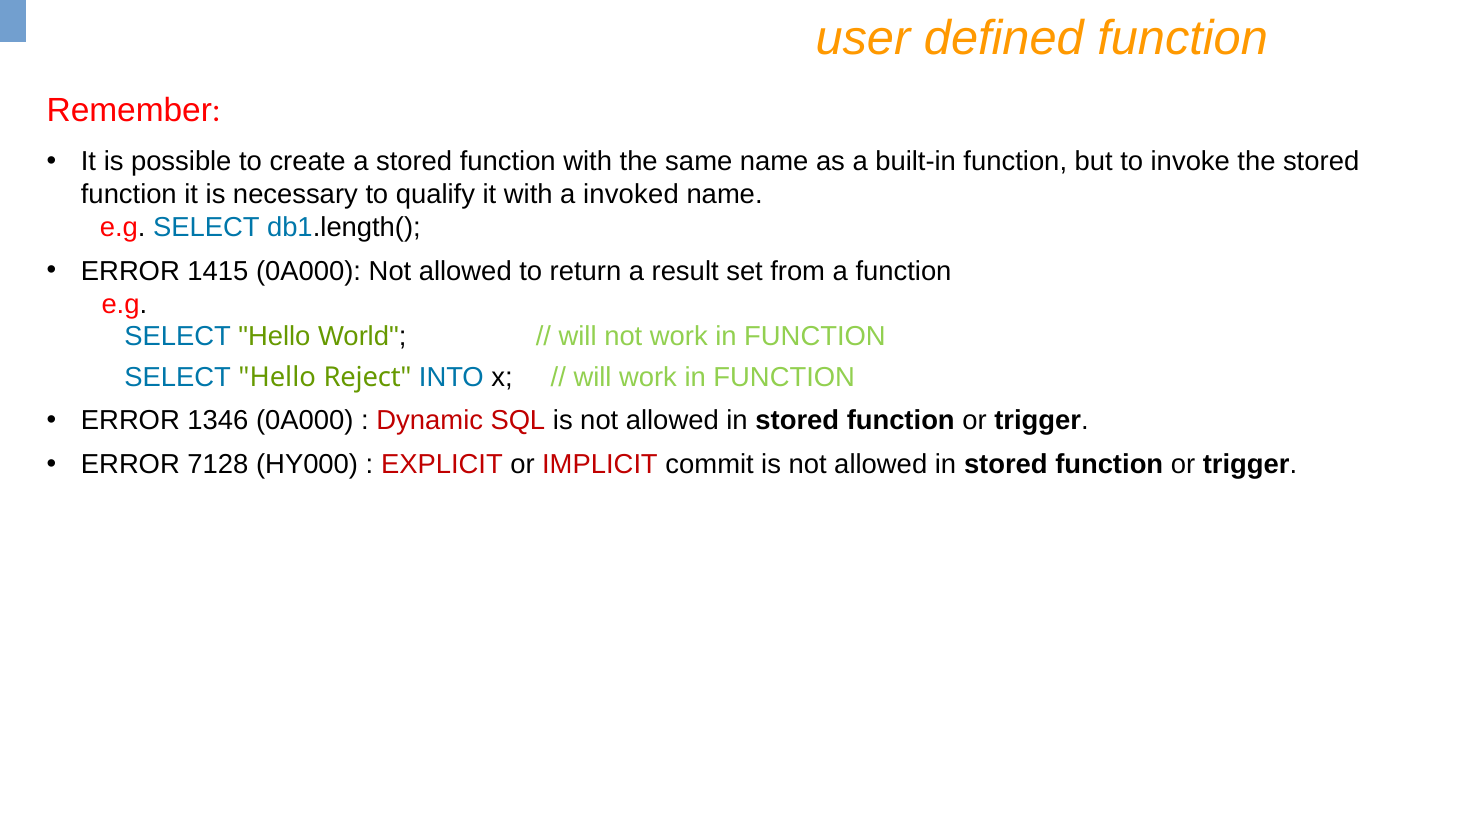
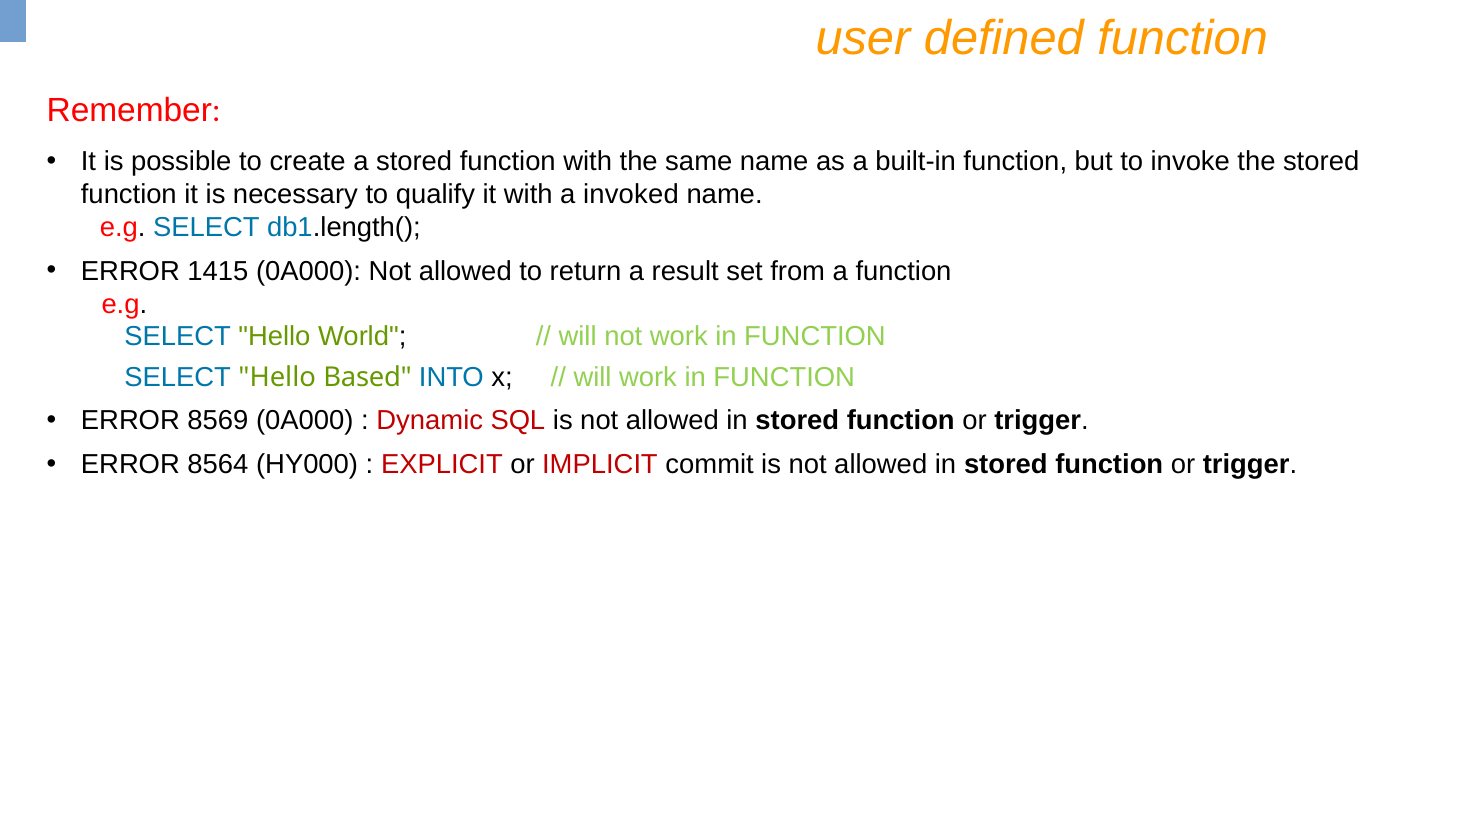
Reject: Reject -> Based (368, 377)
1346: 1346 -> 8569 (218, 421)
7128: 7128 -> 8564 (218, 465)
